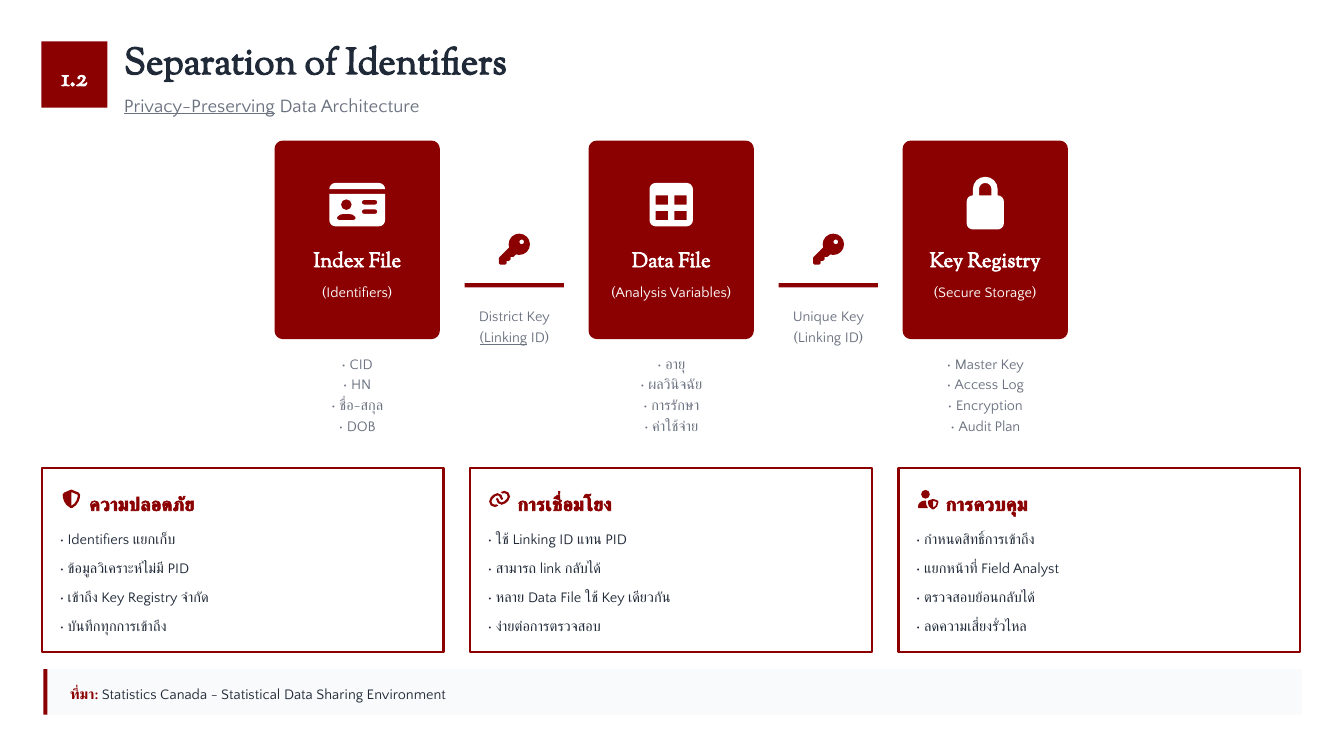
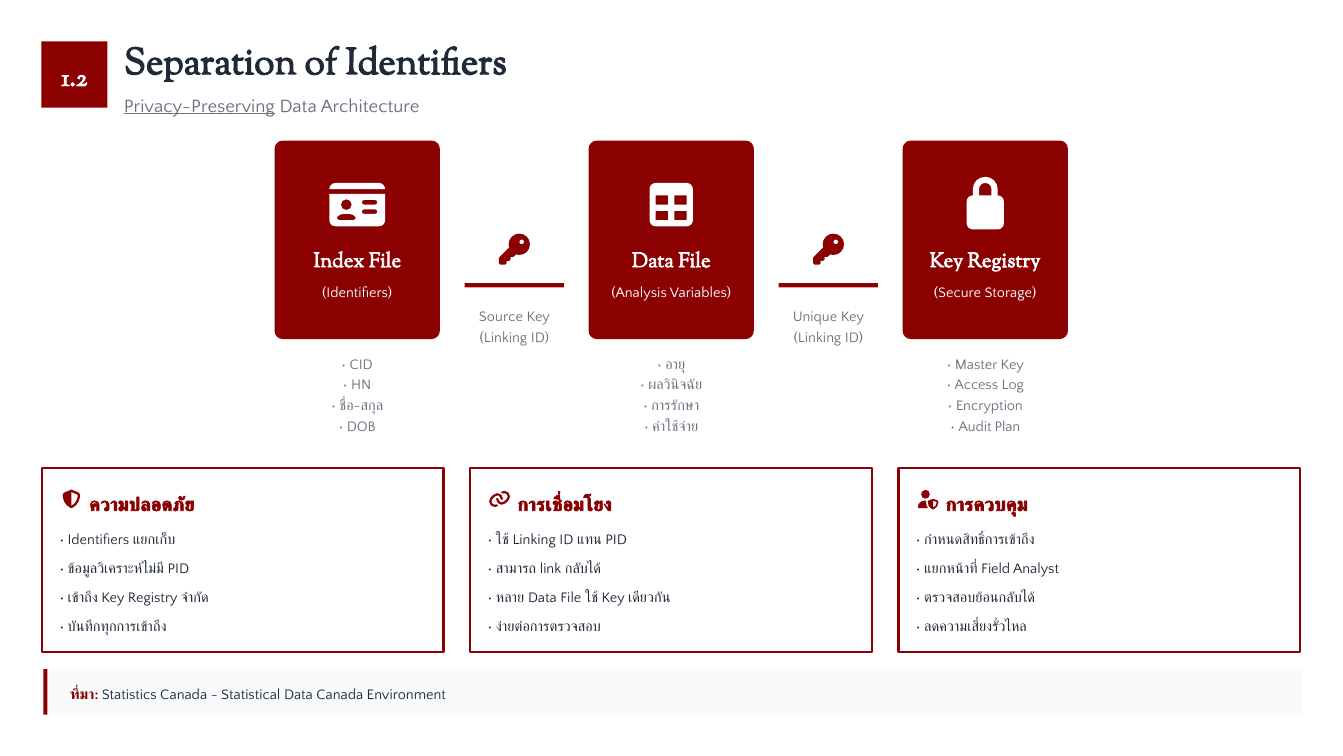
District: District -> Source (501, 317)
Linking underline: present -> none (503, 338)
Data Sharing: Sharing -> Canada (340, 694)
